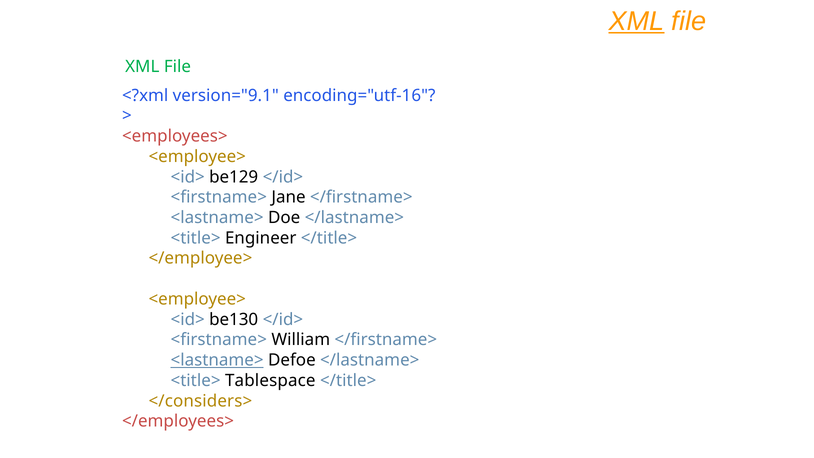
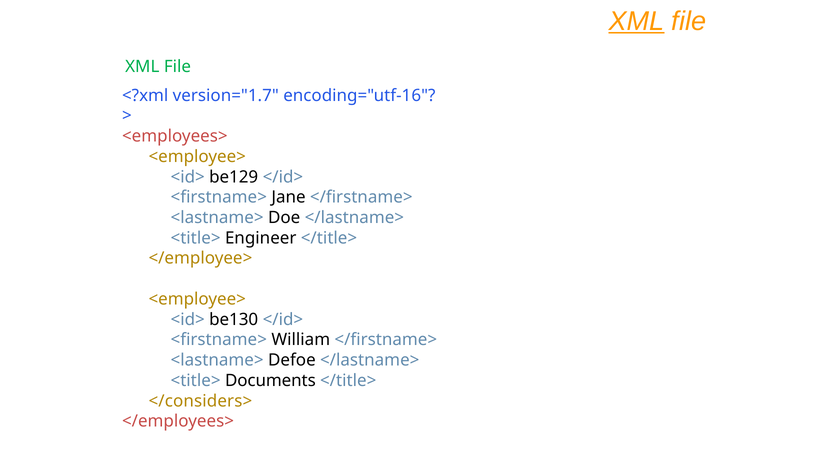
version="9.1: version="9.1 -> version="1.7 (226, 95)
<lastname> underline: present -> none (217, 360)
Tablespace: Tablespace -> Documents (270, 380)
